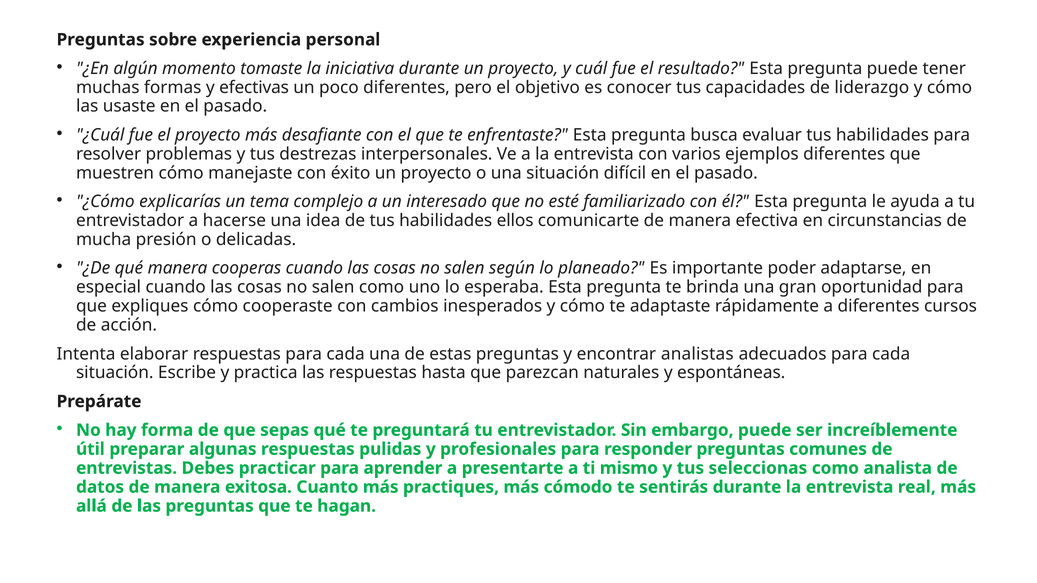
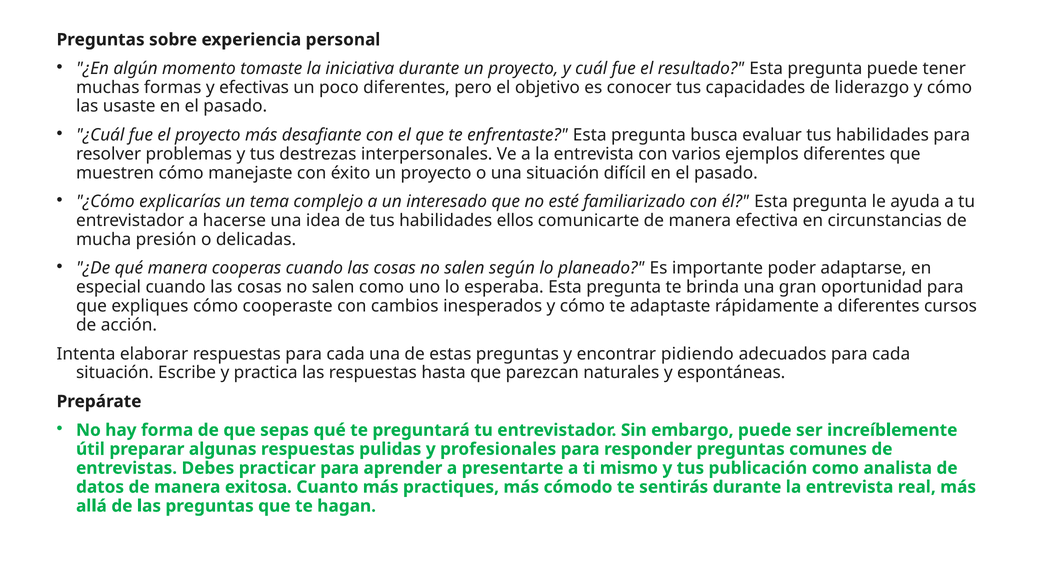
analistas: analistas -> pidiendo (697, 354)
seleccionas: seleccionas -> publicación (758, 468)
